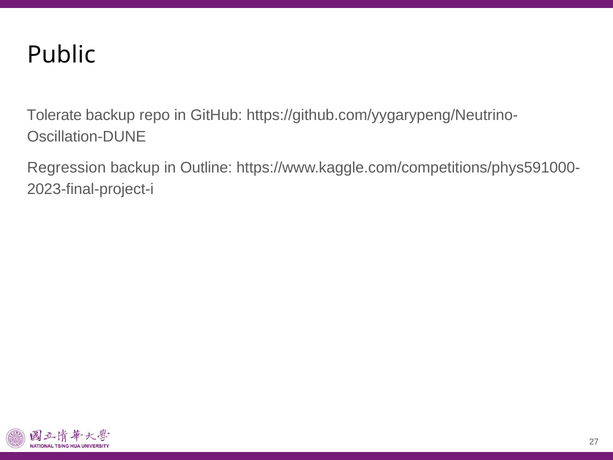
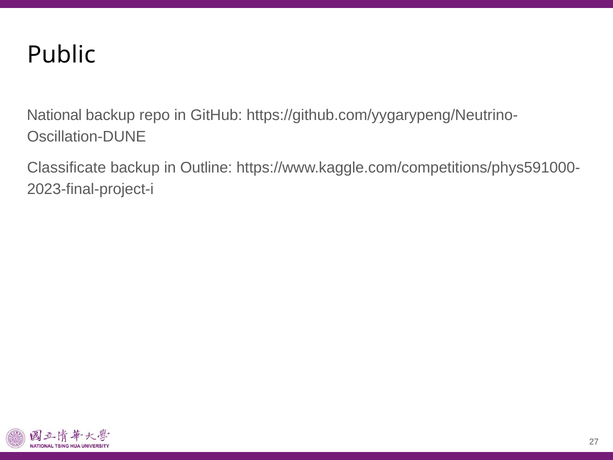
Tolerate: Tolerate -> National (54, 115)
Regression: Regression -> Classificate (67, 168)
